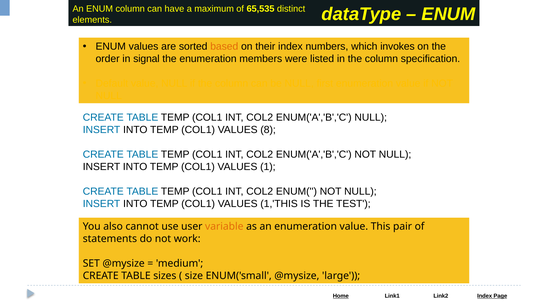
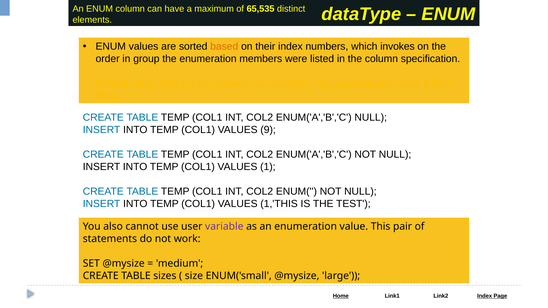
signal: signal -> group (146, 59)
8: 8 -> 9 (268, 130)
variable colour: orange -> purple (224, 227)
